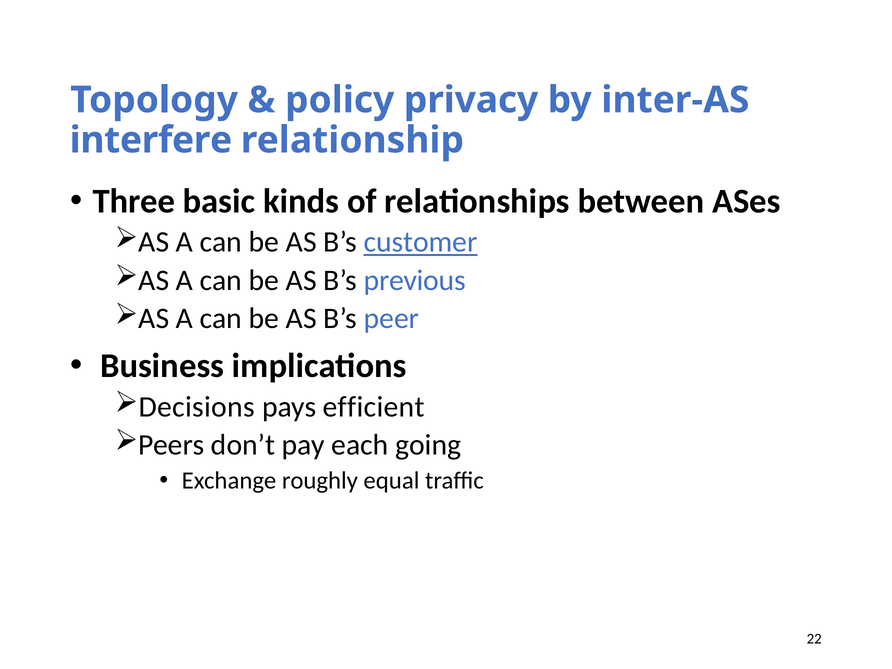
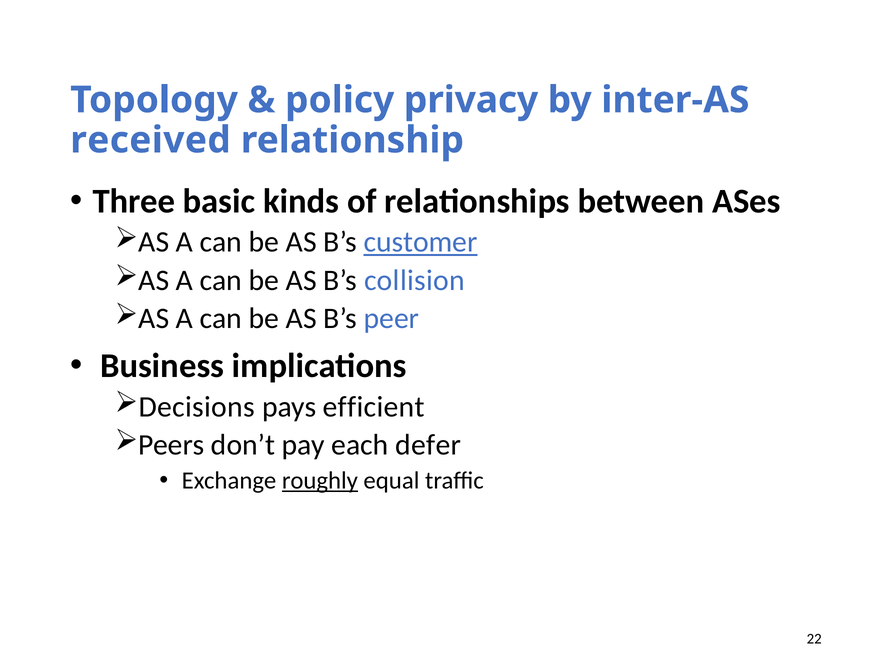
interfere: interfere -> received (151, 140)
previous: previous -> collision (414, 280)
going: going -> defer (428, 445)
roughly underline: none -> present (320, 481)
